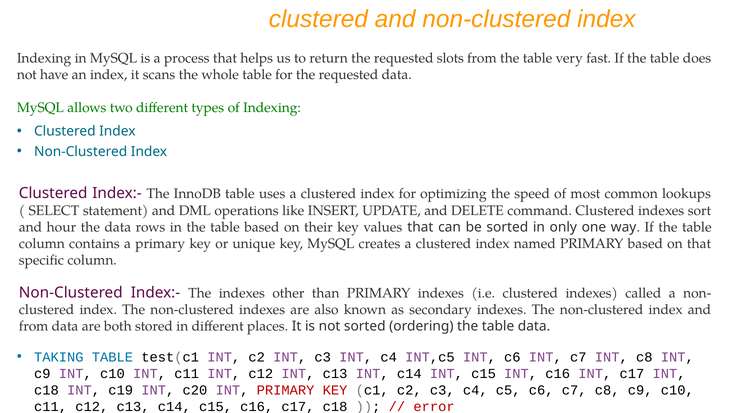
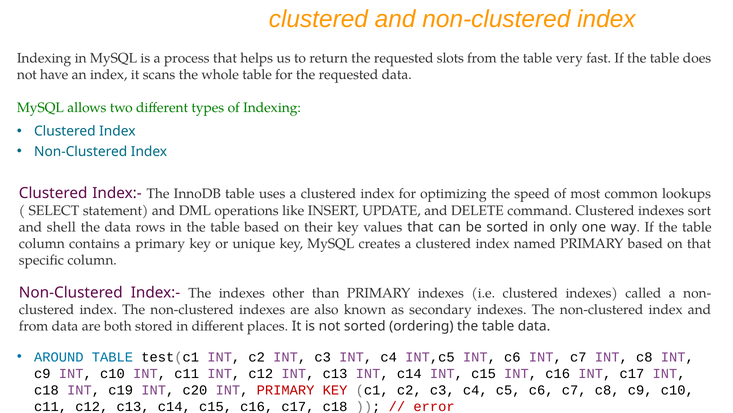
hour: hour -> shell (61, 227)
TAKING: TAKING -> AROUND (59, 357)
